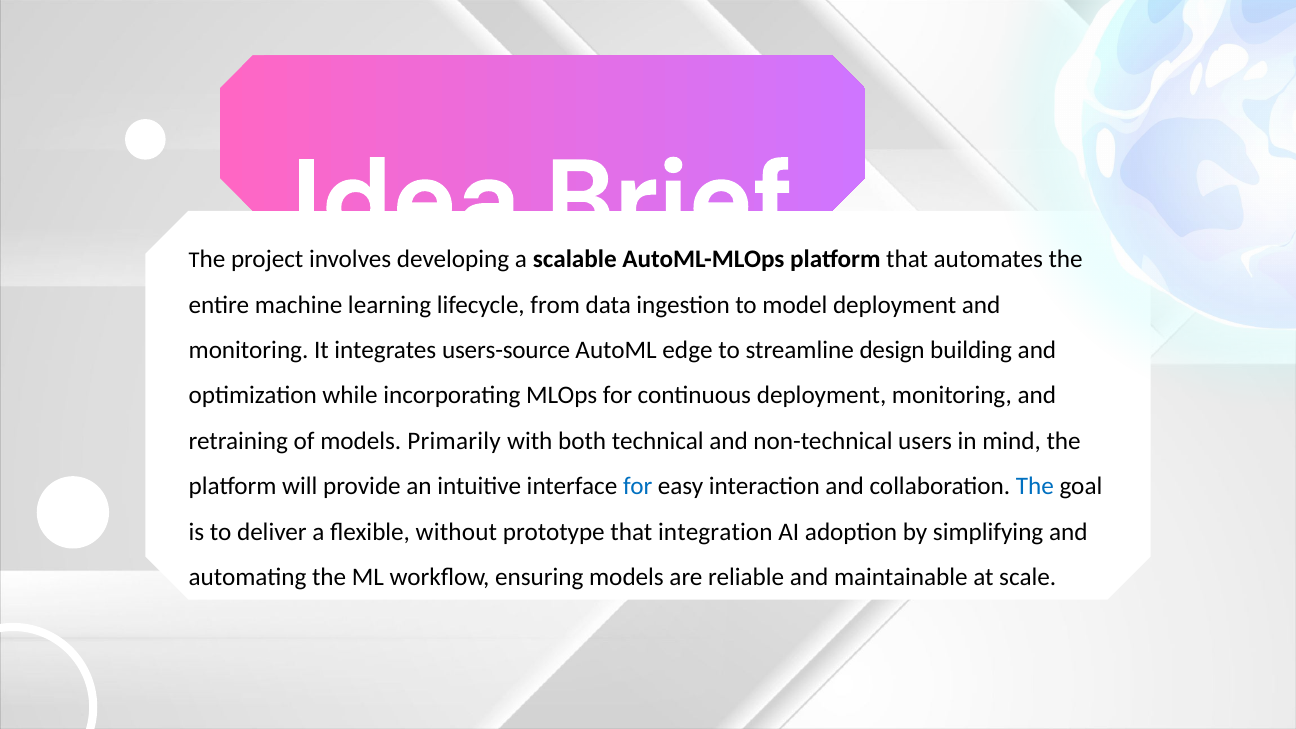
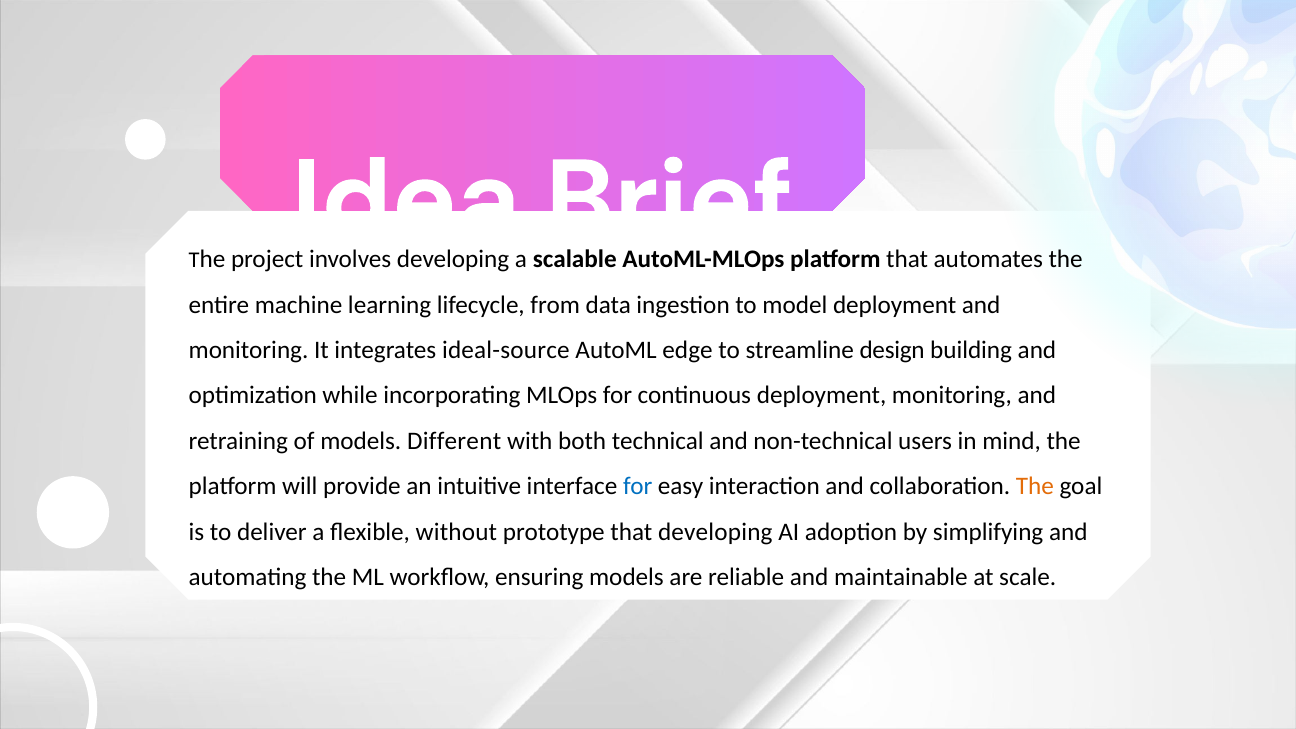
users-source: users-source -> ideal-source (506, 350)
Primarily: Primarily -> Different (454, 441)
The colour: blue -> orange (1035, 486)
that integration: integration -> developing (715, 532)
